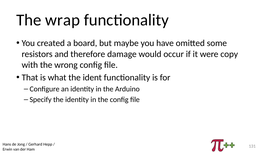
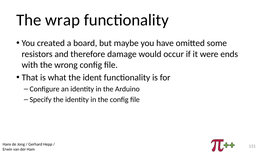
copy: copy -> ends (229, 54)
